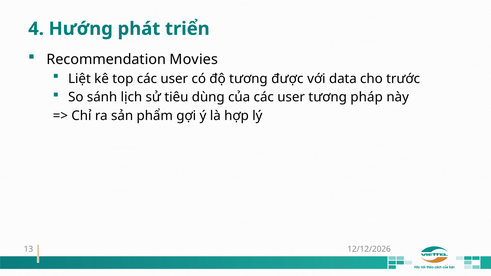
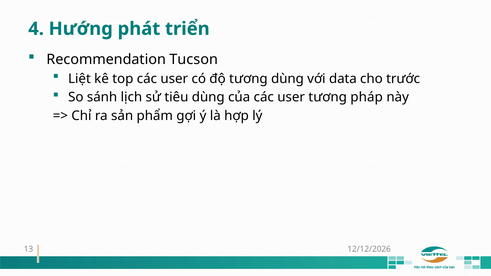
Movies: Movies -> Tucson (194, 60)
tương được: được -> dùng (287, 79)
